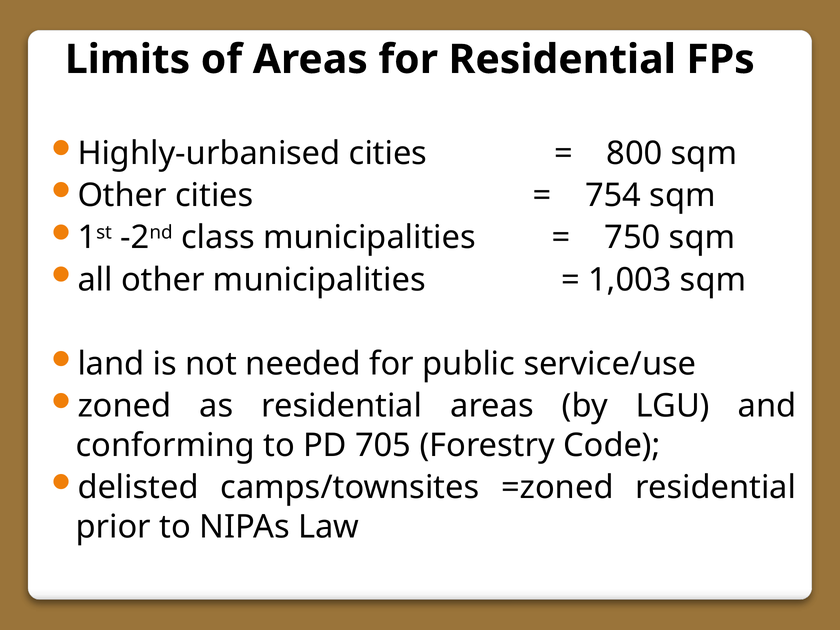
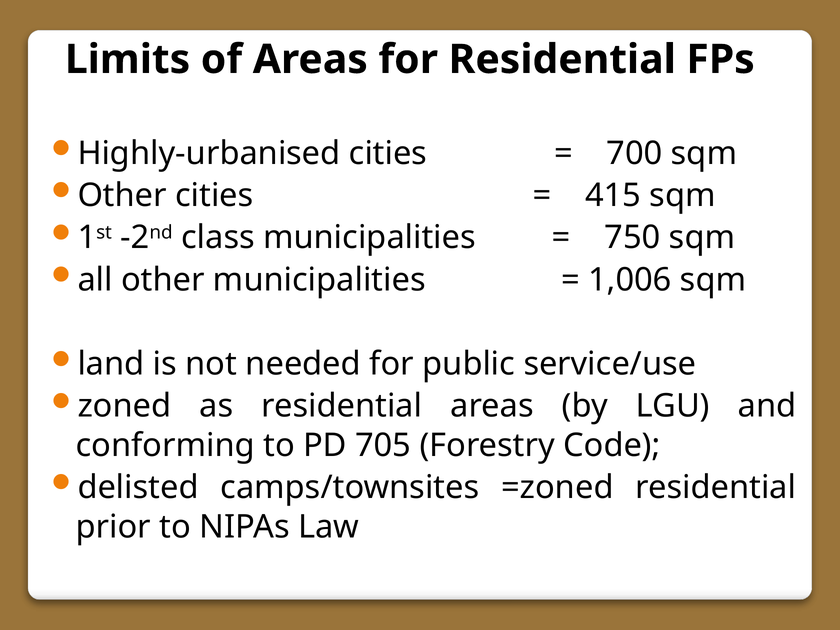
800: 800 -> 700 (634, 153)
754: 754 -> 415 (613, 196)
1,003: 1,003 -> 1,006 (630, 280)
